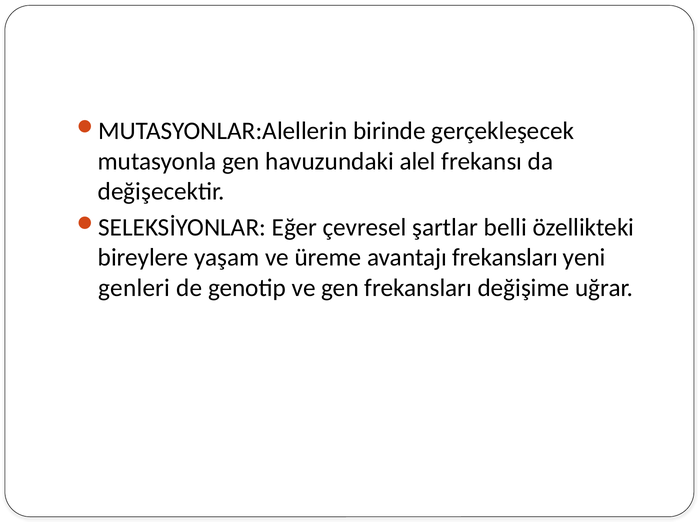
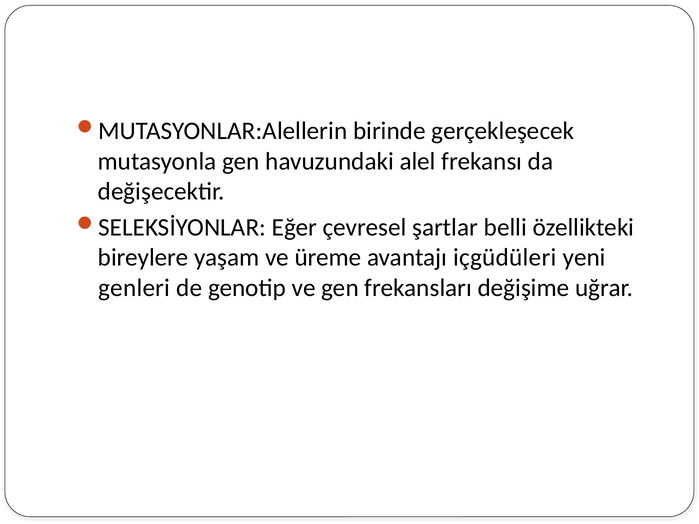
avantajı frekansları: frekansları -> içgüdüleri (505, 258)
